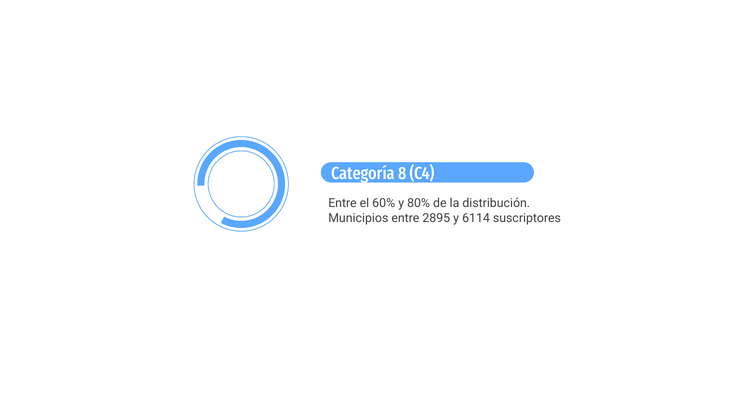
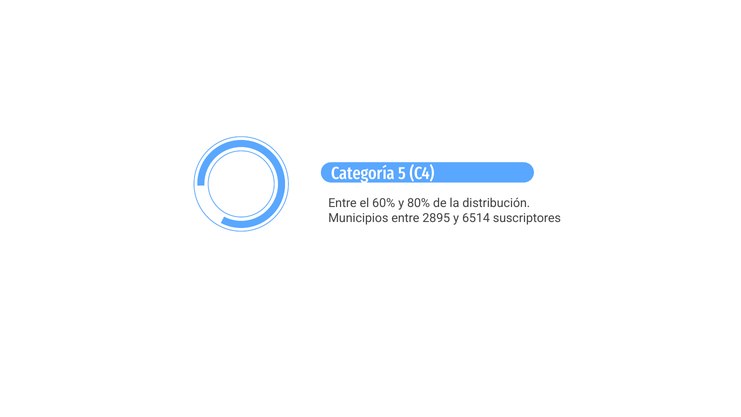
8: 8 -> 5 (402, 174)
6114: 6114 -> 6514 (476, 218)
